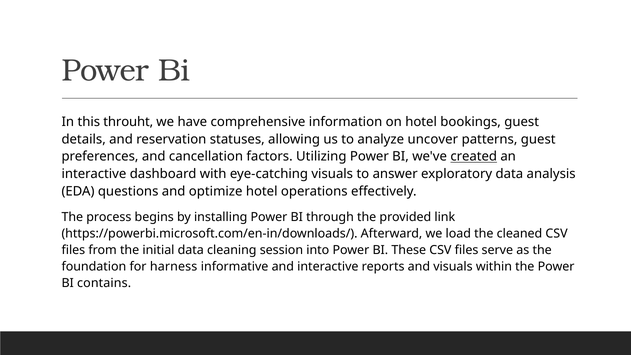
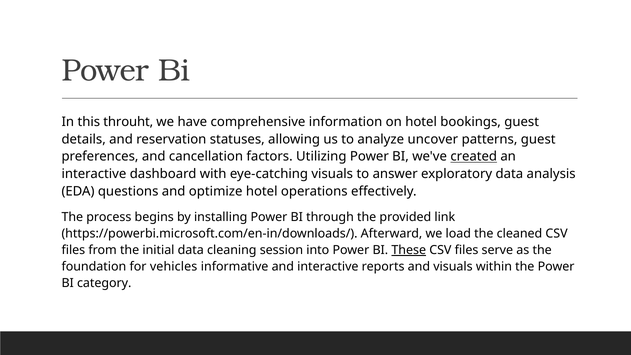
These underline: none -> present (409, 250)
harness: harness -> vehicles (174, 267)
contains: contains -> category (104, 283)
